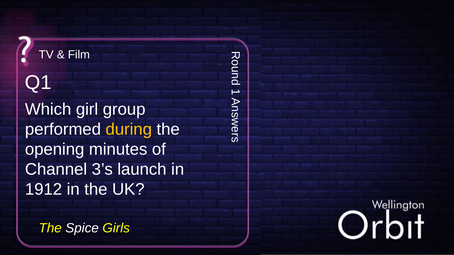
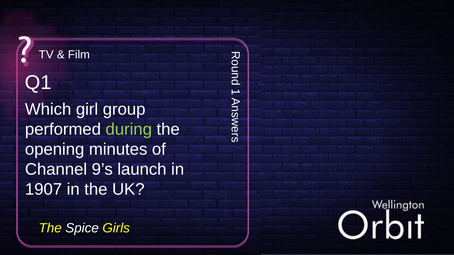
during colour: yellow -> light green (129, 129)
3’s: 3’s -> 9’s (102, 169)
1912: 1912 -> 1907 (44, 189)
